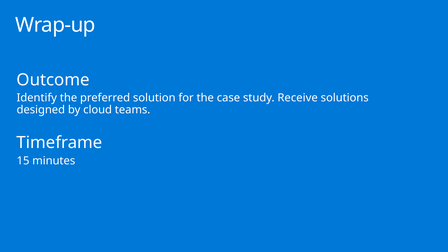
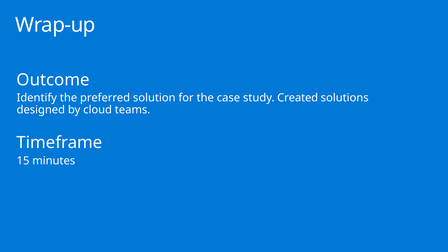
Receive: Receive -> Created (298, 98)
